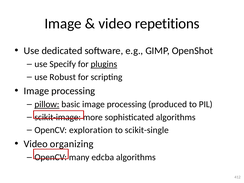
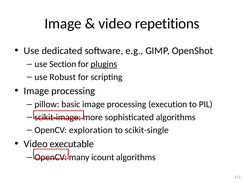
Specify: Specify -> Section (63, 64)
pillow underline: present -> none (47, 104)
produced: produced -> execution (168, 104)
organizing: organizing -> executable (72, 144)
edcba: edcba -> icount (103, 157)
